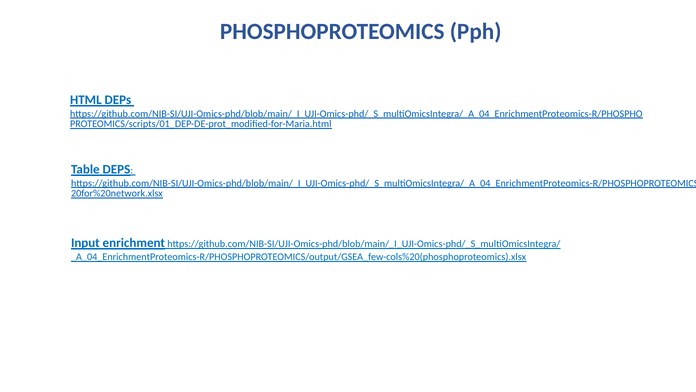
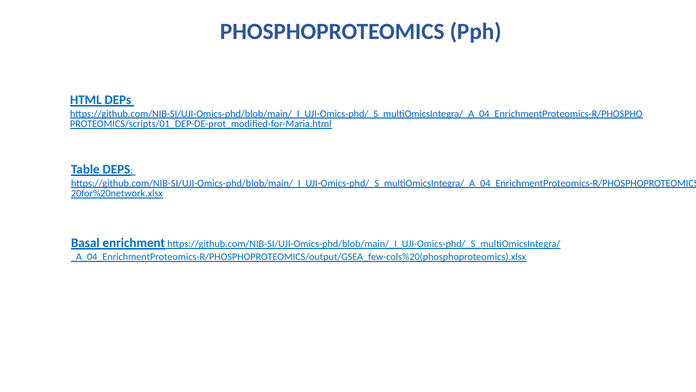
Input: Input -> Basal (85, 243)
